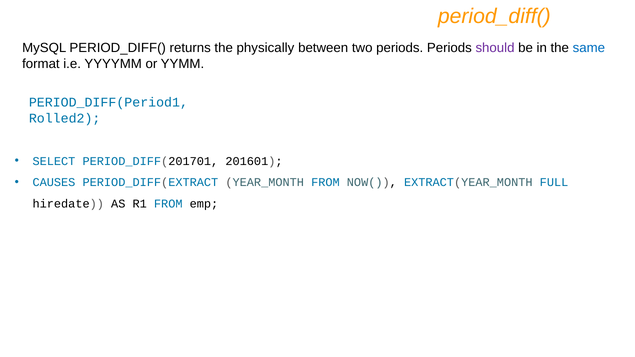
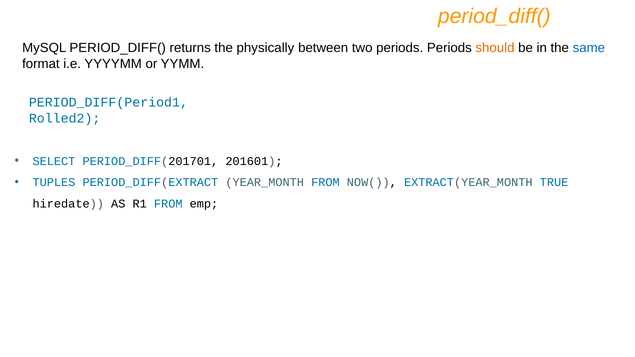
should colour: purple -> orange (495, 48)
CAUSES: CAUSES -> TUPLES (54, 183)
FULL: FULL -> TRUE (554, 183)
